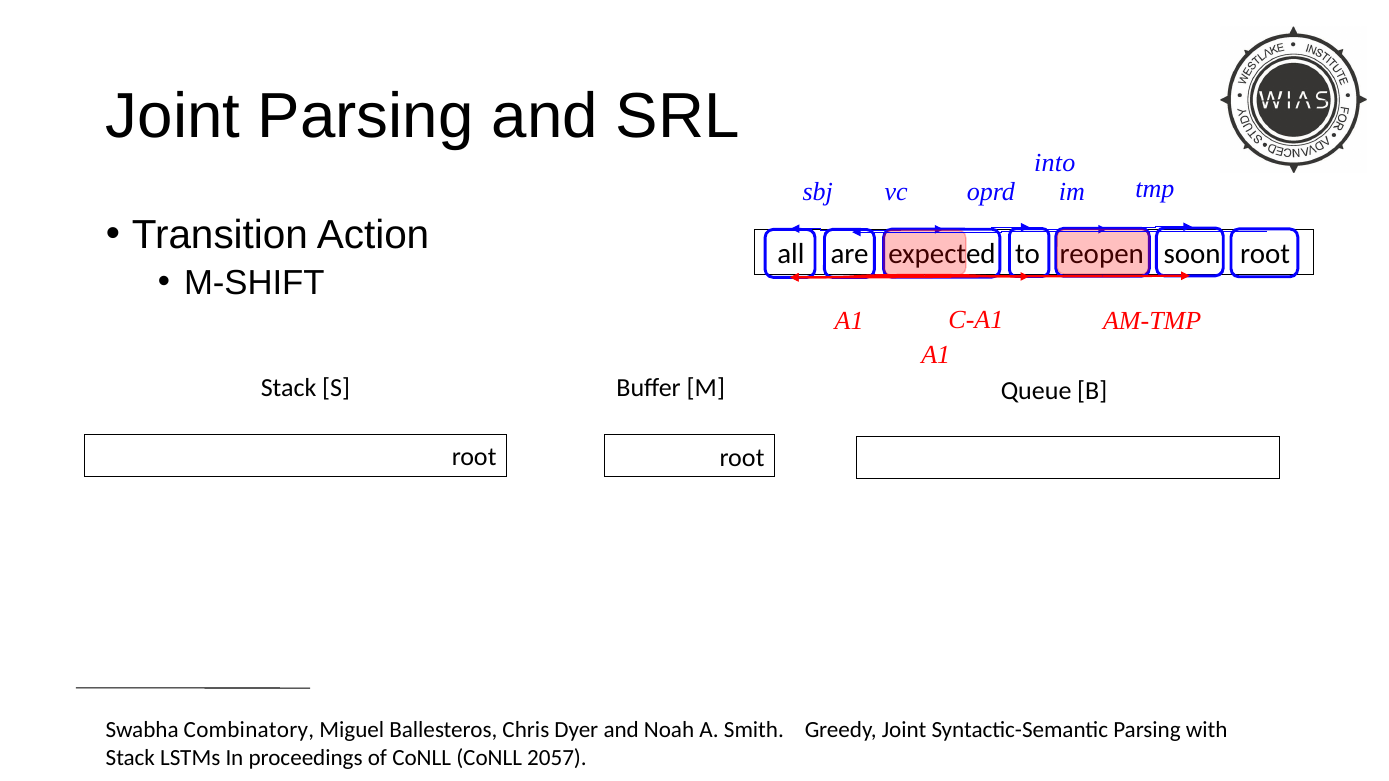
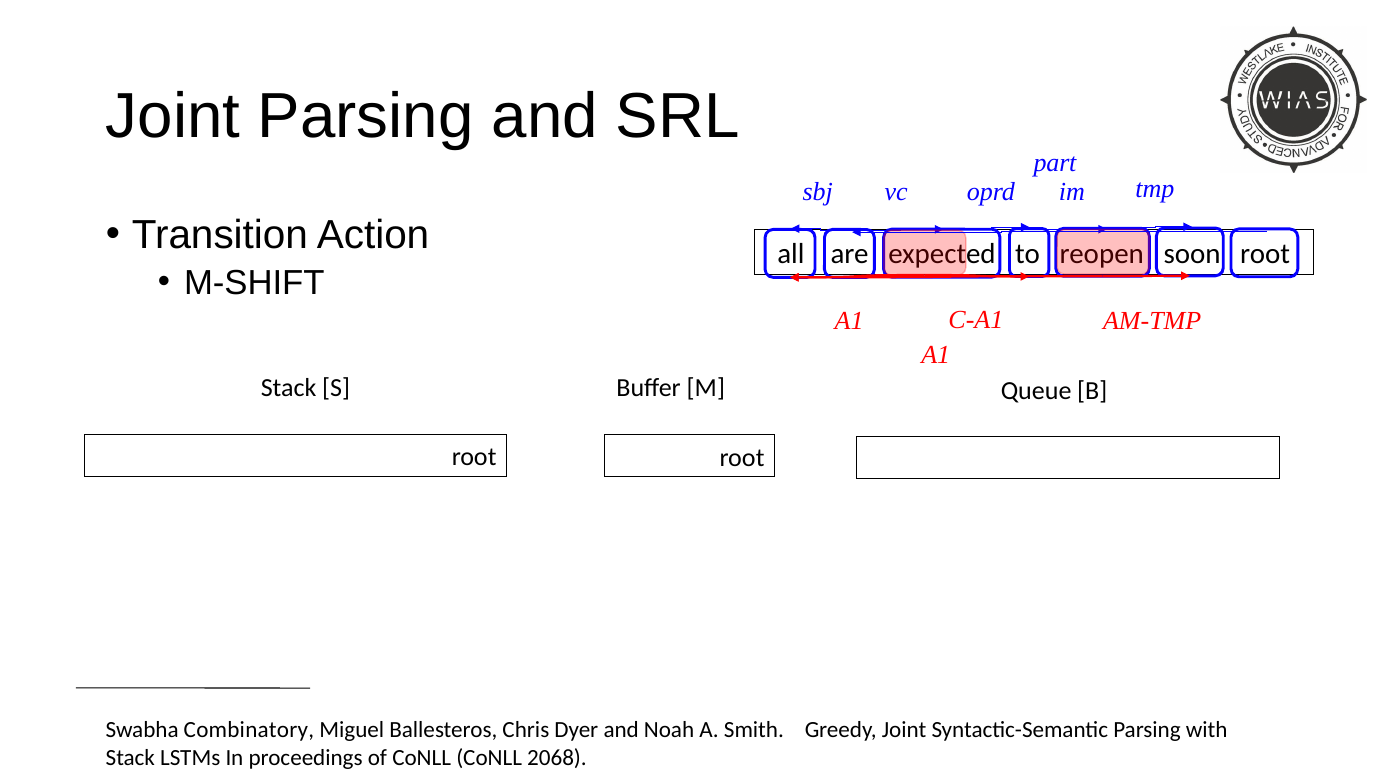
into: into -> part (1055, 163)
2057: 2057 -> 2068 (557, 758)
